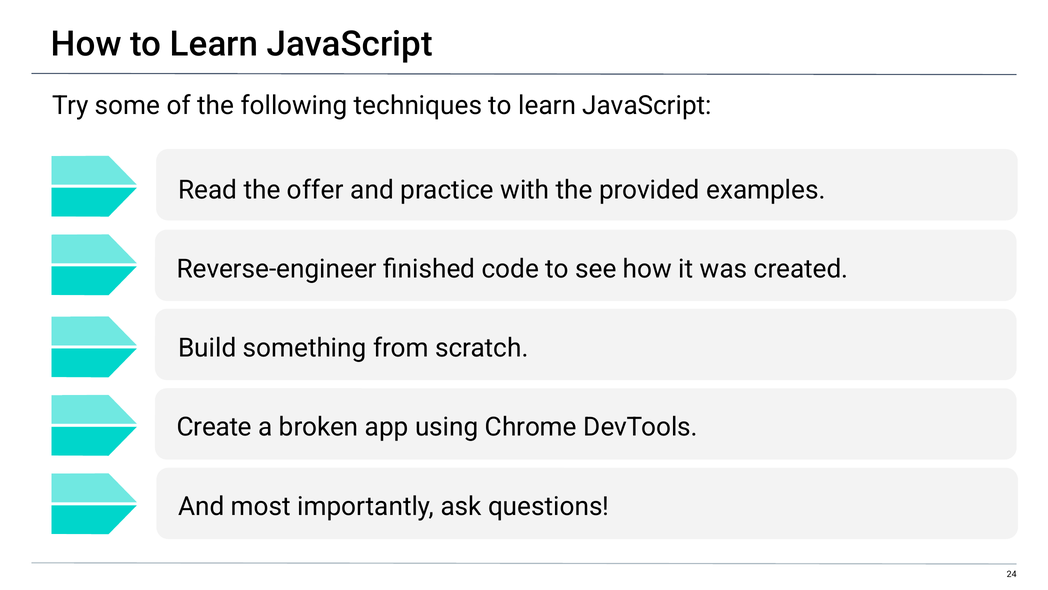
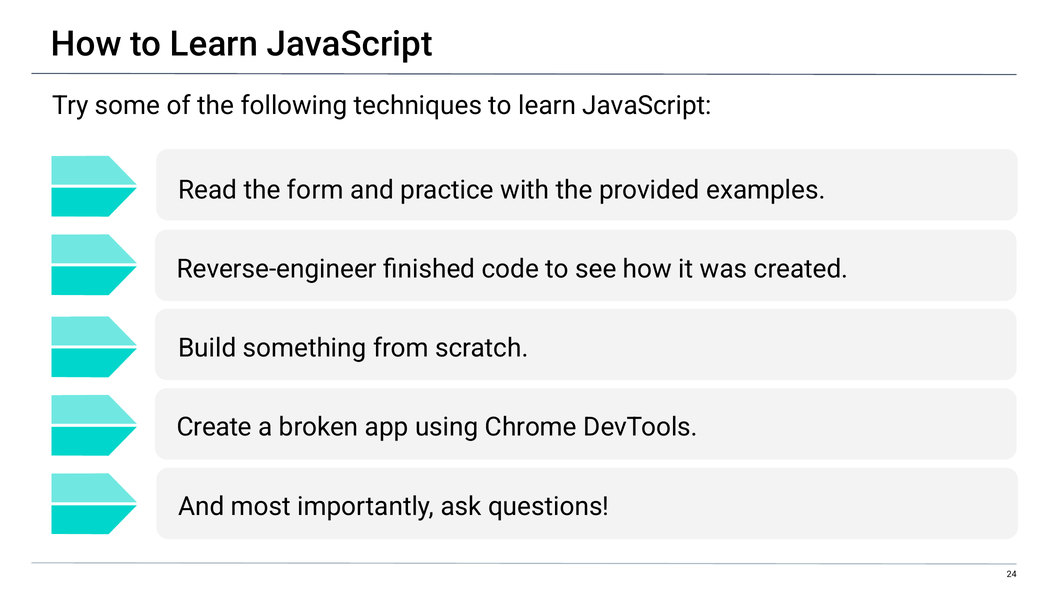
offer: offer -> form (315, 190)
